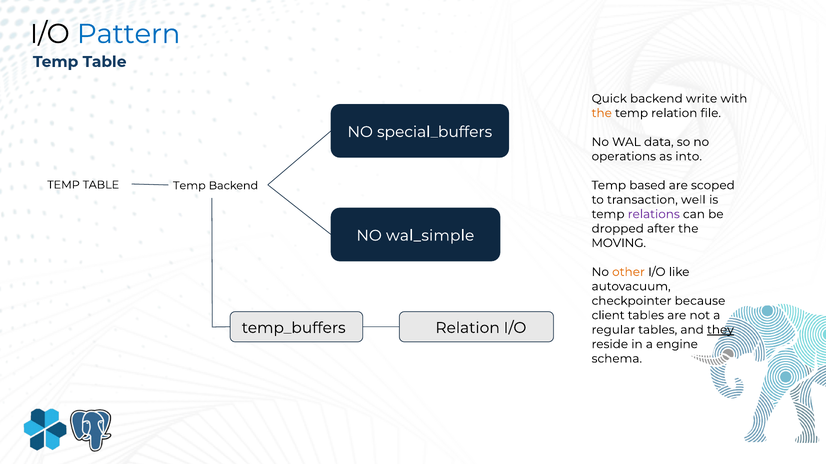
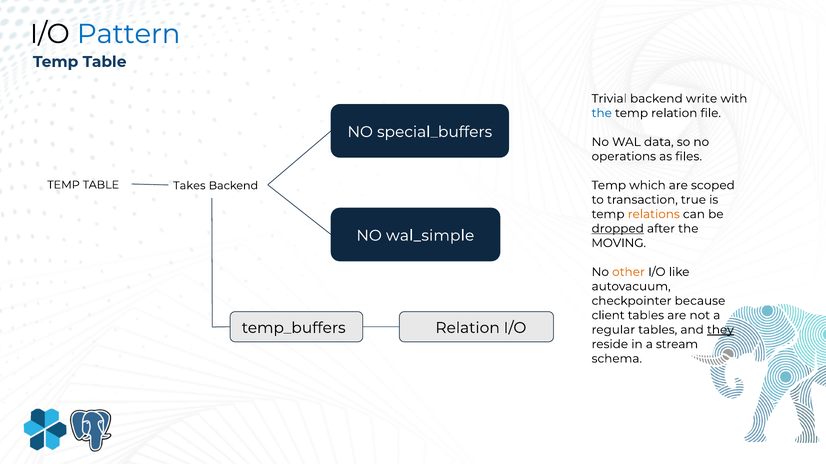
Quick: Quick -> Trivial (609, 99)
the colour: orange -> blue (602, 113)
into: into -> files (689, 157)
TABLE Temp: Temp -> Takes (189, 186)
based: based -> which (647, 186)
well: well -> true (693, 200)
relations colour: purple -> orange (654, 214)
dropped underline: none -> present (618, 229)
engine: engine -> stream (677, 345)
